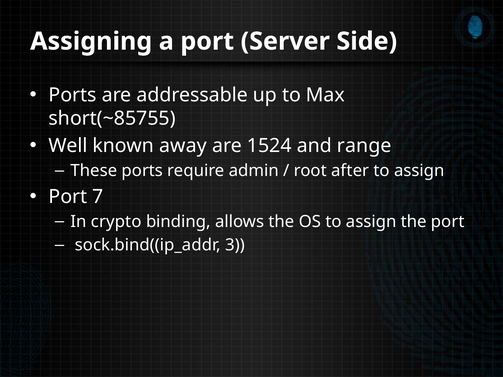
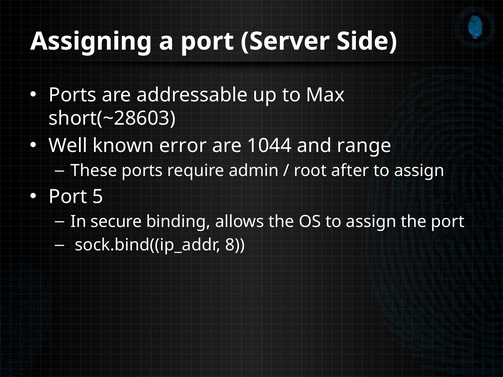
short(~85755: short(~85755 -> short(~28603 (112, 119)
away: away -> error (183, 146)
1524: 1524 -> 1044 (269, 146)
7: 7 -> 5 (98, 197)
crypto: crypto -> secure (116, 222)
3: 3 -> 8 (235, 245)
